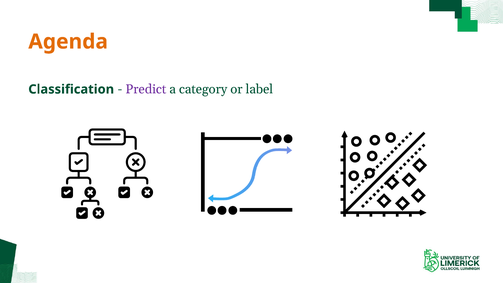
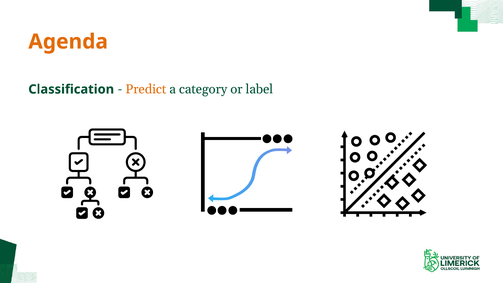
Predict colour: purple -> orange (146, 89)
